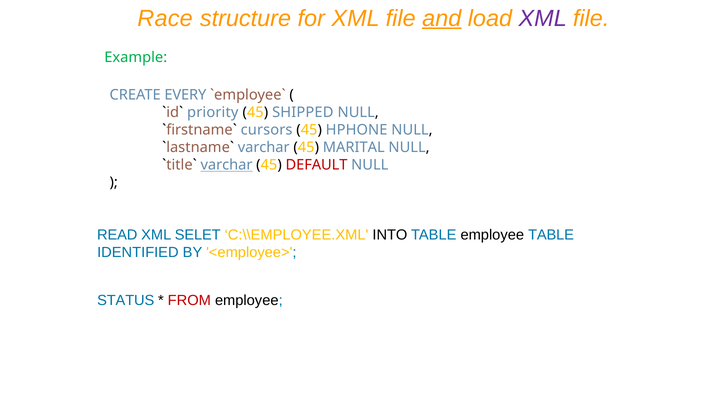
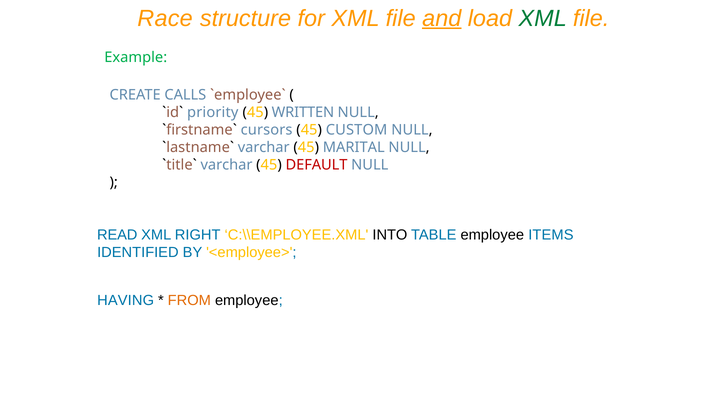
XML colour: purple -> green (543, 18)
EVERY: EVERY -> CALLS (185, 95)
SHIPPED: SHIPPED -> WRITTEN (303, 112)
HPHONE: HPHONE -> CUSTOM (357, 130)
varchar underline: present -> none (226, 165)
SELET: SELET -> RIGHT (198, 235)
employee TABLE: TABLE -> ITEMS (551, 235)
STATUS: STATUS -> HAVING (126, 301)
FROM colour: red -> orange (189, 301)
